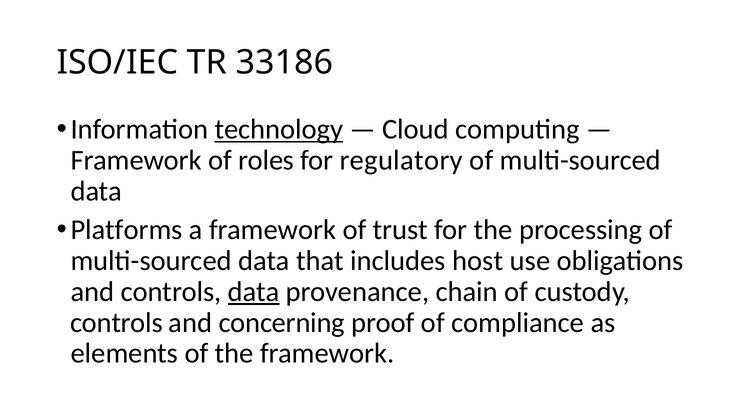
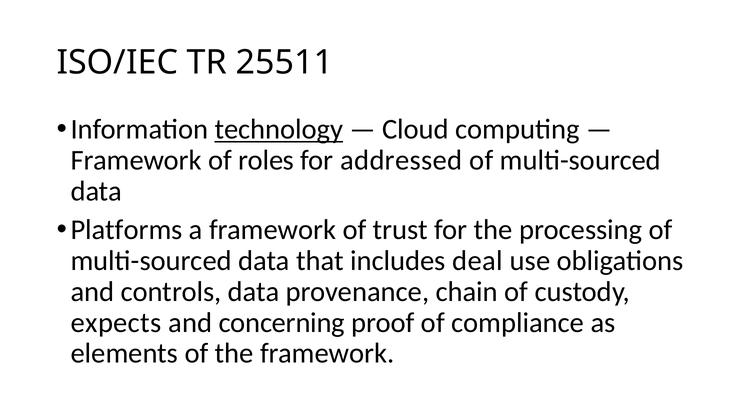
33186: 33186 -> 25511 (285, 62)
regulatory: regulatory -> addressed (401, 160)
host: host -> deal (478, 261)
data underline: present -> none (254, 292)
controls: controls -> expects (116, 323)
